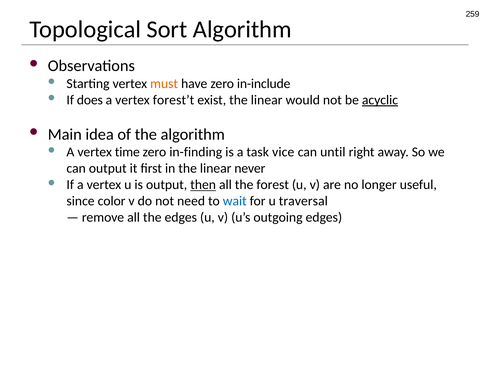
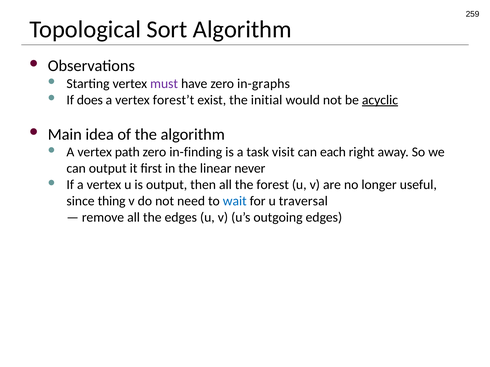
must colour: orange -> purple (164, 84)
in-include: in-include -> in-graphs (264, 84)
exist the linear: linear -> initial (267, 100)
time: time -> path (127, 152)
vice: vice -> visit (283, 152)
until: until -> each (333, 152)
then underline: present -> none (203, 185)
color: color -> thing (112, 201)
